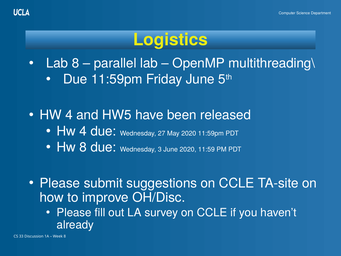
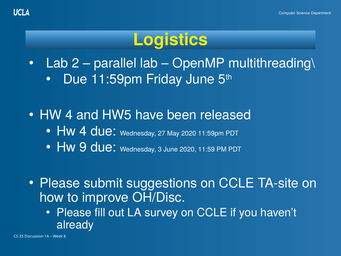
Lab 8: 8 -> 2 (75, 63)
Hw 8: 8 -> 9 (83, 147)
